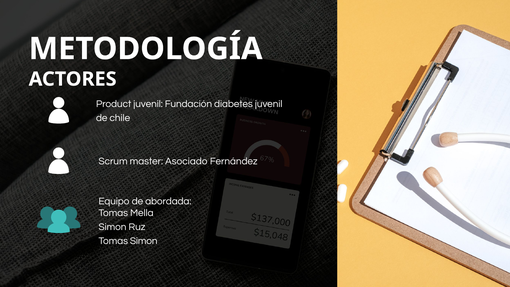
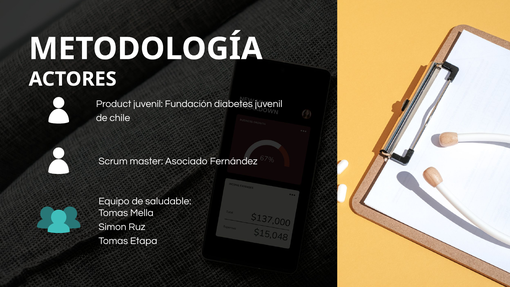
abordada: abordada -> saludable (168, 201)
Tomas Simon: Simon -> Etapa (144, 241)
